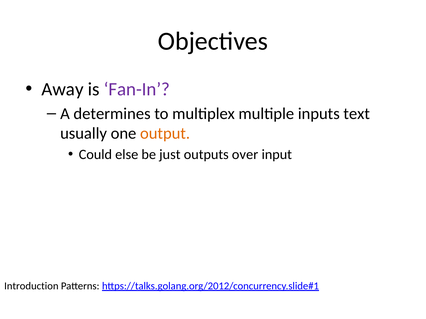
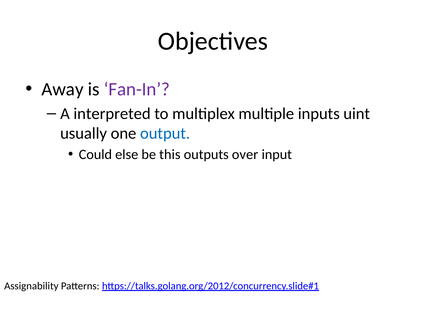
determines: determines -> interpreted (112, 114)
text: text -> uint (357, 114)
output colour: orange -> blue (165, 134)
just: just -> this (170, 155)
Introduction: Introduction -> Assignability (31, 286)
